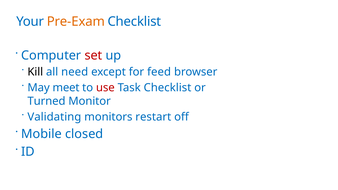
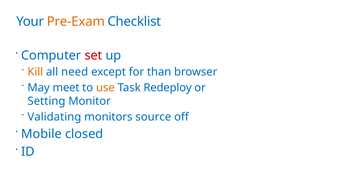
Kill colour: black -> orange (35, 72)
feed: feed -> than (159, 72)
use colour: red -> orange (105, 88)
Task Checklist: Checklist -> Redeploy (168, 88)
Turned: Turned -> Setting (46, 101)
restart: restart -> source (153, 117)
